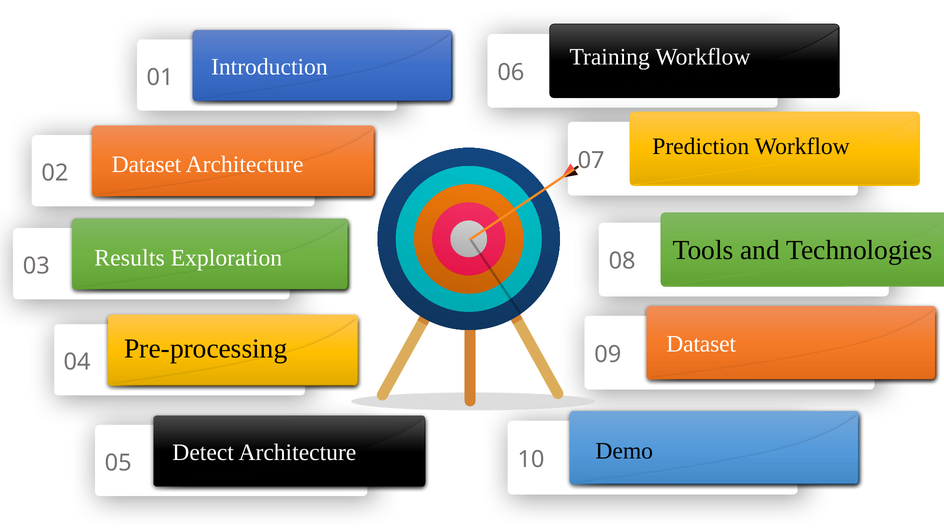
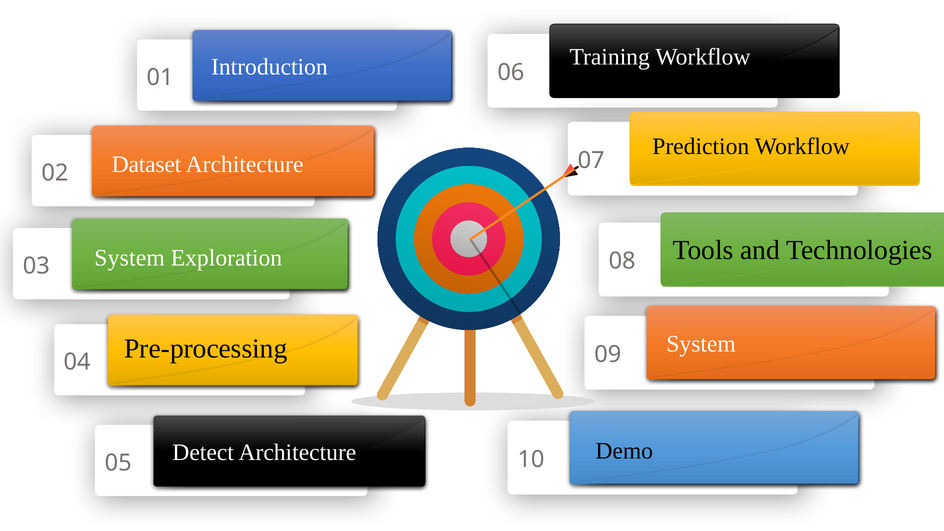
Results: Results -> System (130, 258)
Dataset: Dataset -> System (701, 344)
